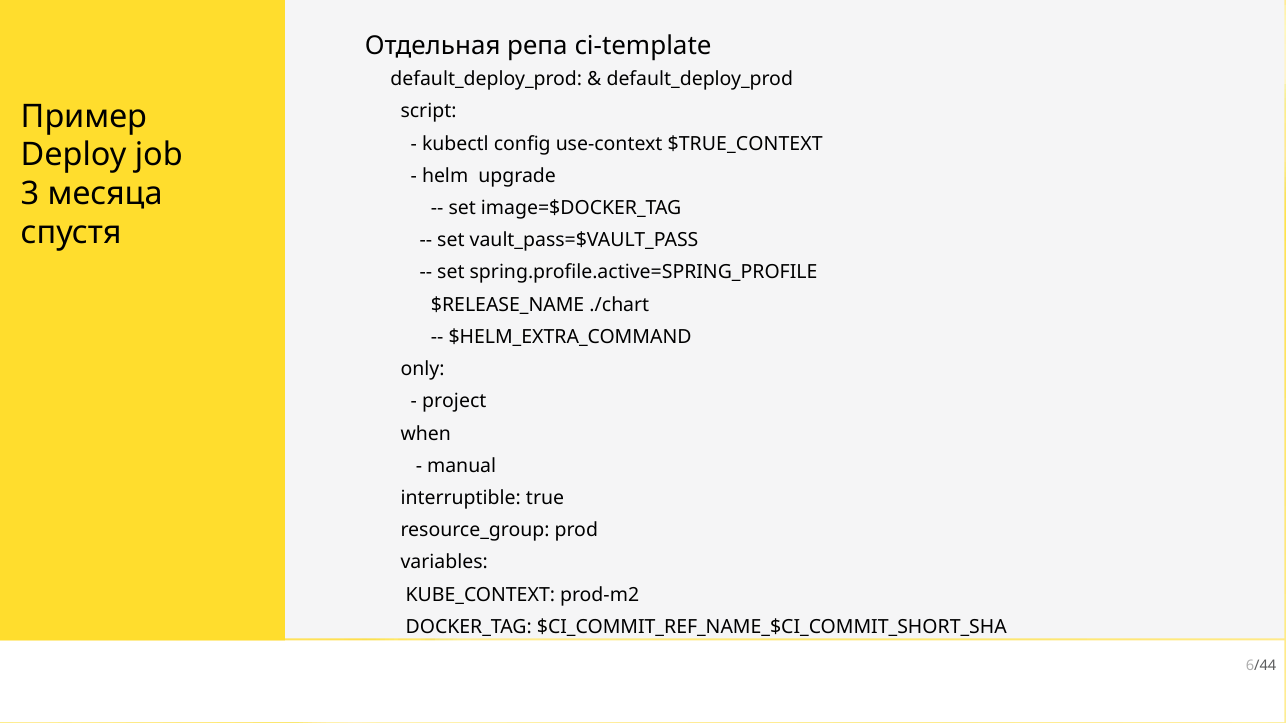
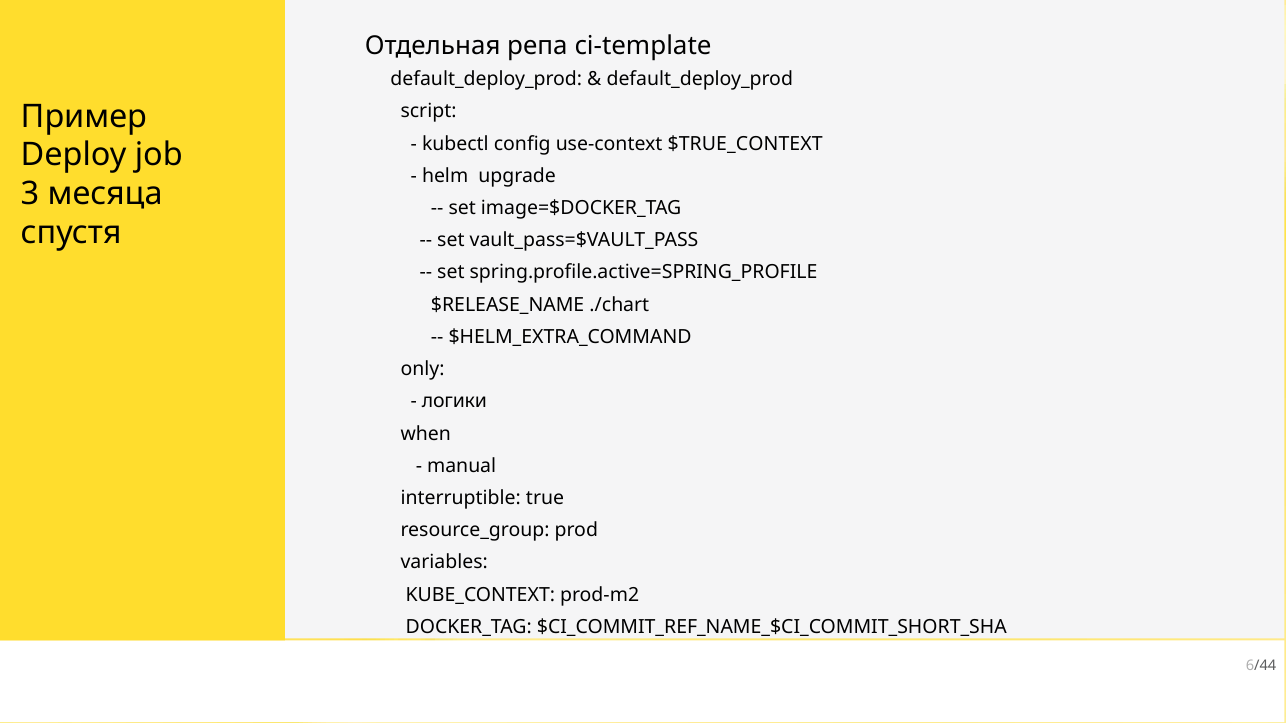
project: project -> логики (454, 402)
